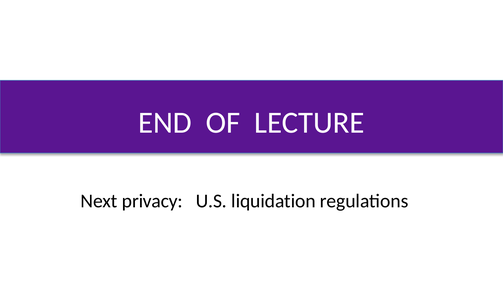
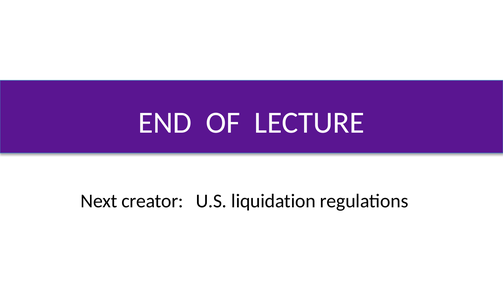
privacy: privacy -> creator (152, 201)
